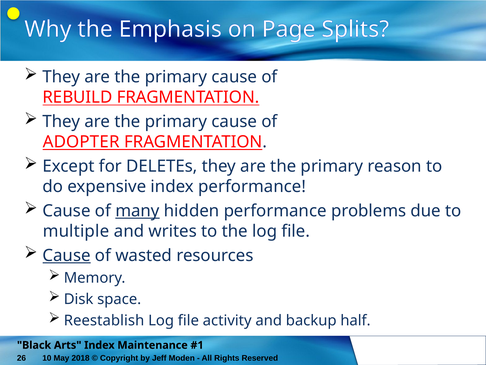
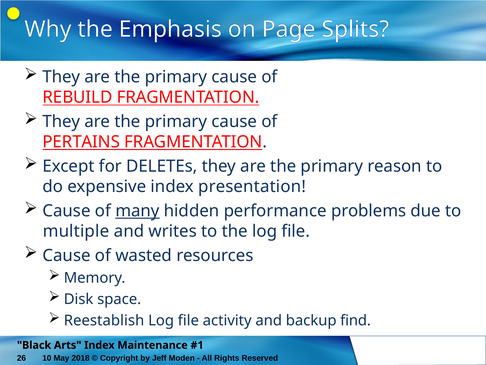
ADOPTER: ADOPTER -> PERTAINS (81, 142)
index performance: performance -> presentation (252, 186)
Cause underline: present -> none (67, 255)
half: half -> find (356, 320)
